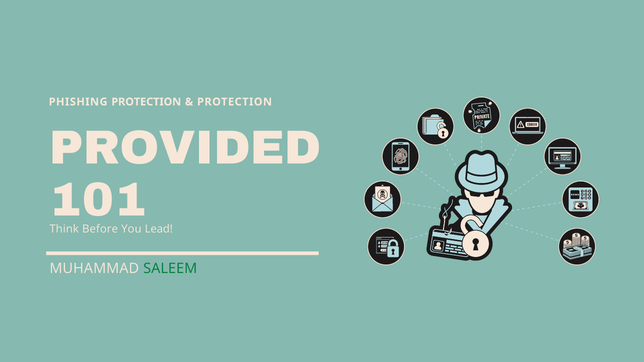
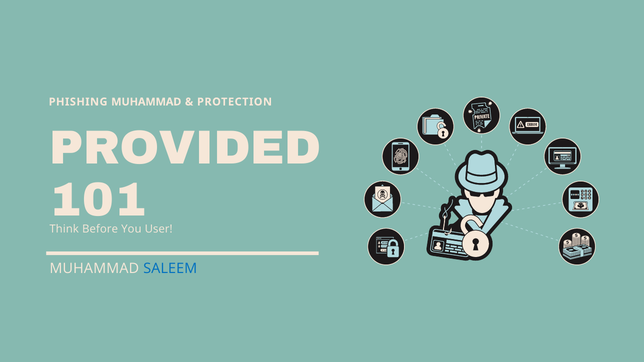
PHISHING PROTECTION: PROTECTION -> MUHAMMAD (146, 102)
Lead: Lead -> User (159, 229)
SALEEM colour: green -> blue (170, 269)
